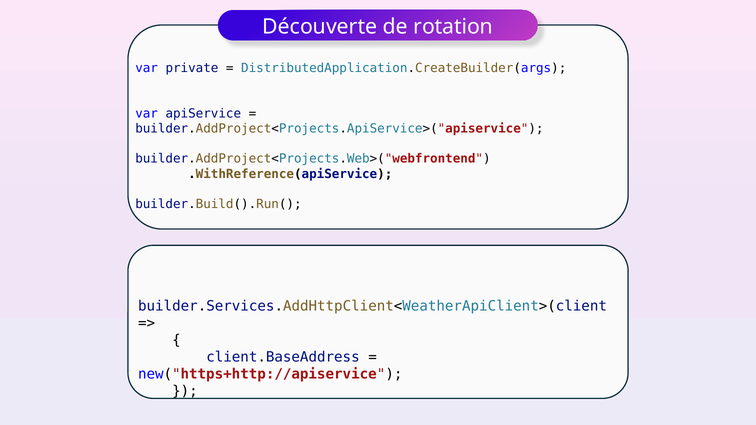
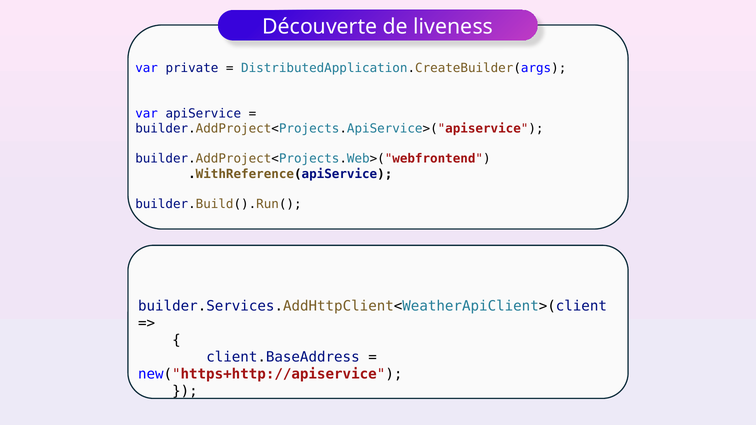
rotation: rotation -> liveness (453, 27)
